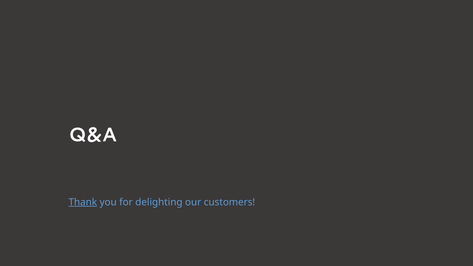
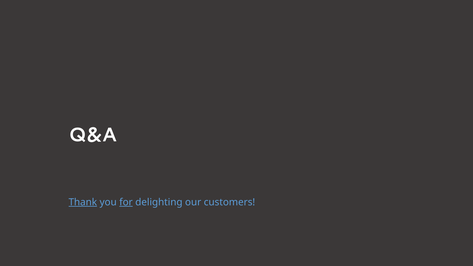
for underline: none -> present (126, 202)
